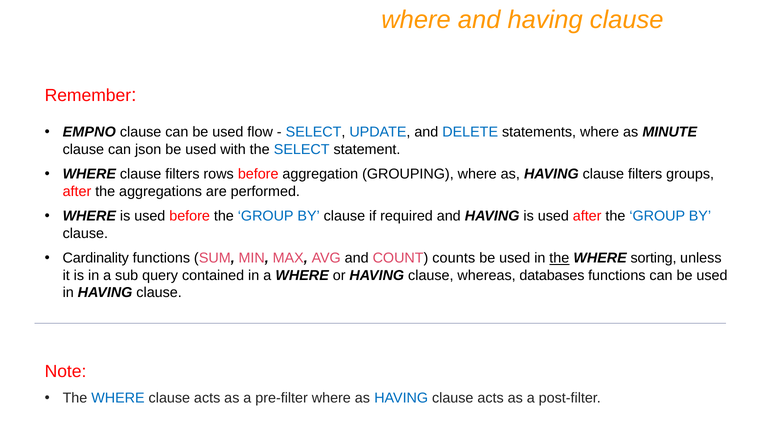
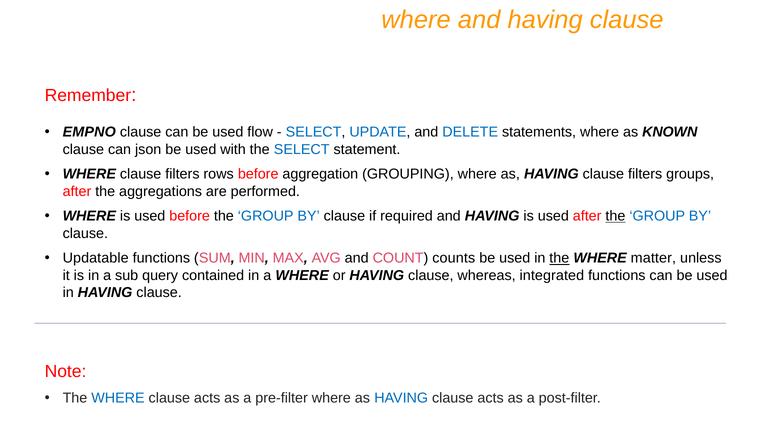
MINUTE: MINUTE -> KNOWN (670, 132)
the underline: none -> present (615, 216)
Cardinality: Cardinality -> Updatable (96, 258)
sorting: sorting -> matter (653, 258)
databases: databases -> integrated (552, 276)
